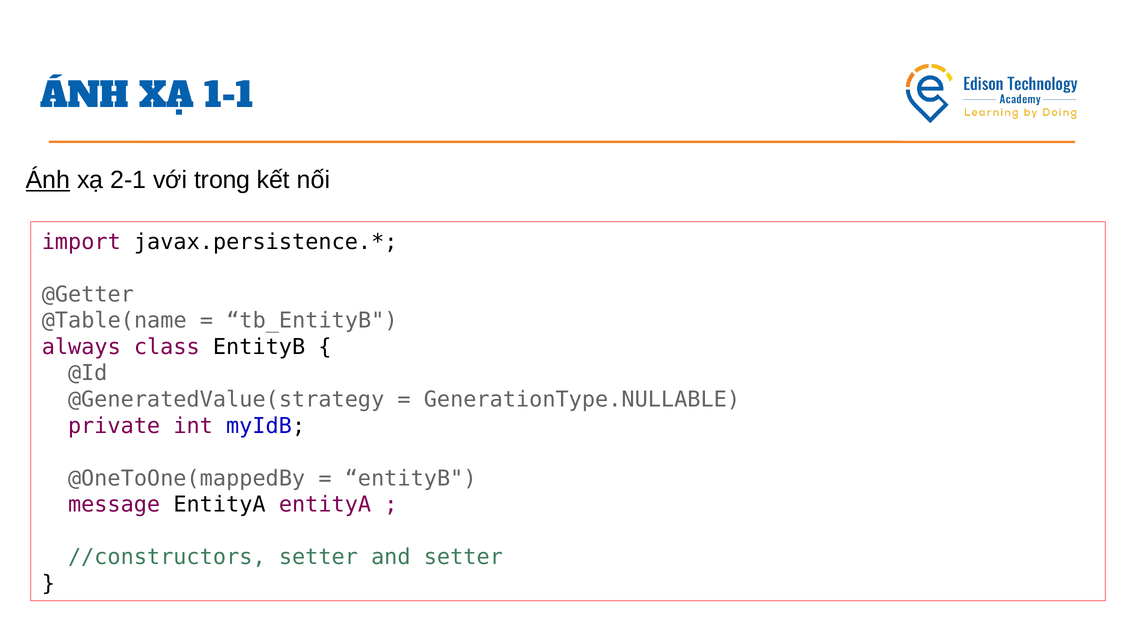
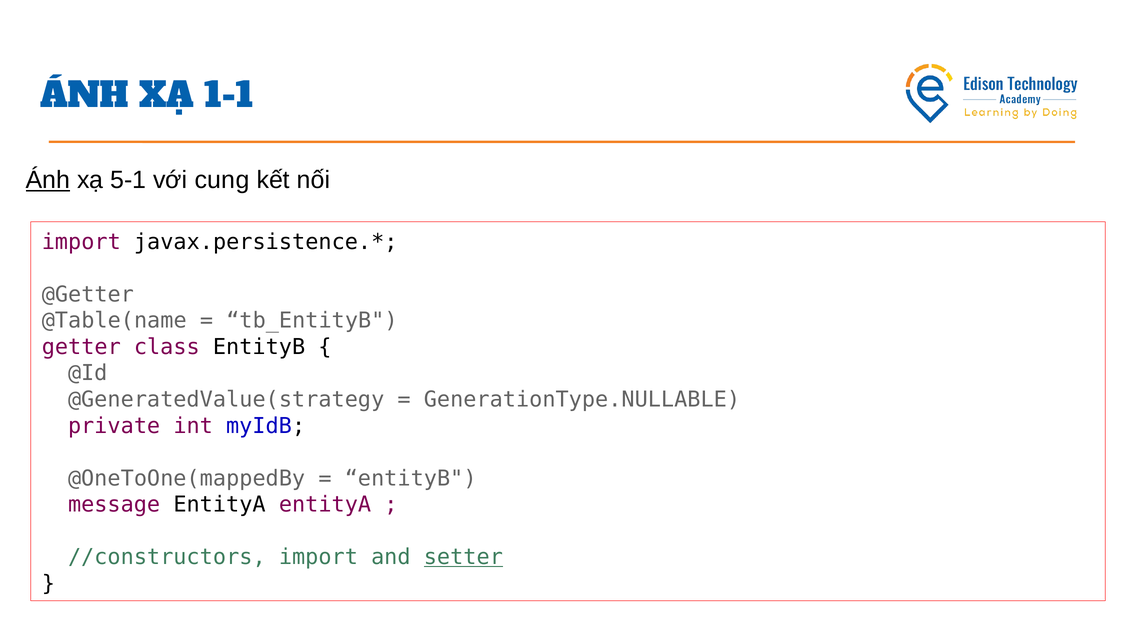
2-1: 2-1 -> 5-1 (128, 180)
trong: trong -> cung (222, 180)
always: always -> getter (81, 347)
//constructors setter: setter -> import (318, 557)
setter underline: none -> present (463, 557)
